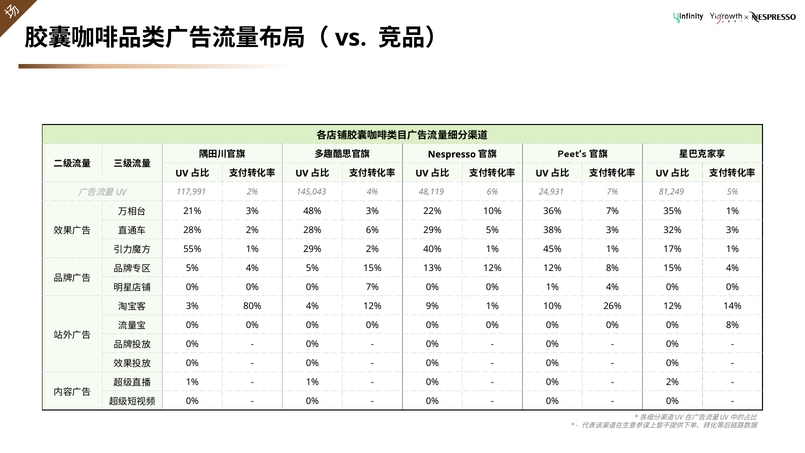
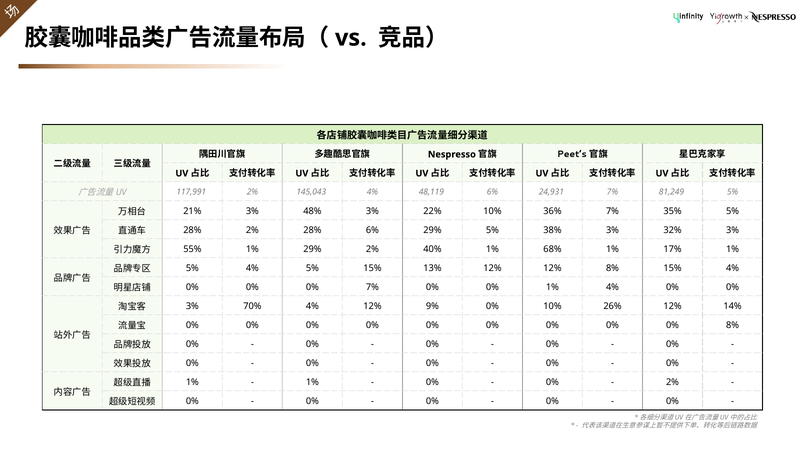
35% 1%: 1% -> 5% (732, 211)
45%: 45% -> 68% (552, 249)
80%: 80% -> 70% (252, 306)
9% 1%: 1% -> 0% (492, 306)
